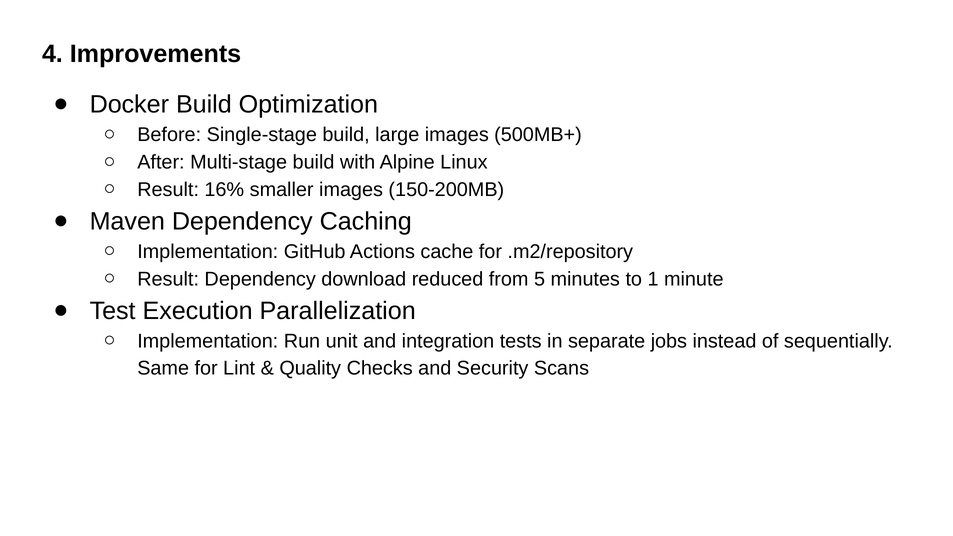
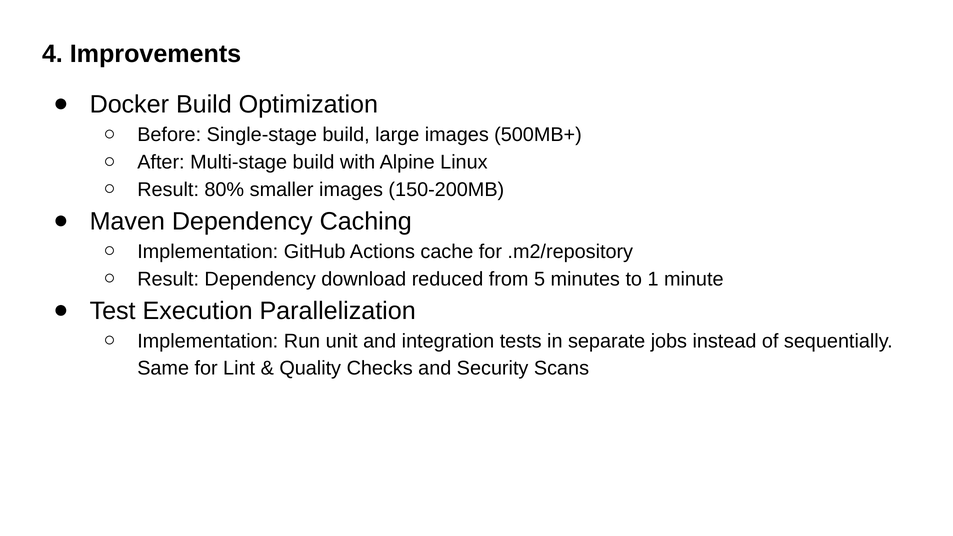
16%: 16% -> 80% (224, 190)
